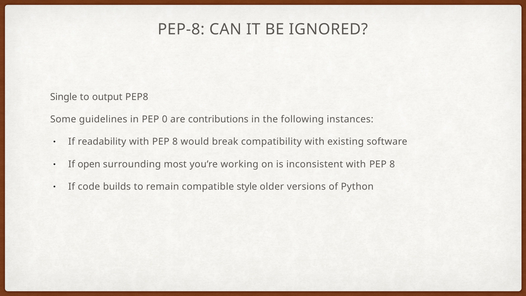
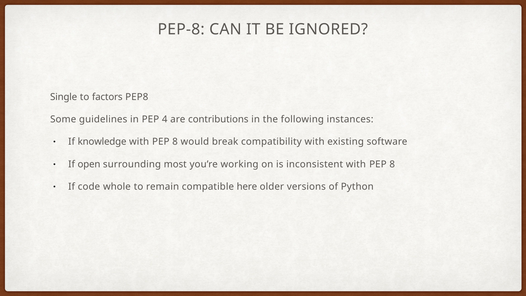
output: output -> factors (107, 97)
0: 0 -> 4 (165, 119)
readability: readability -> knowledge (102, 142)
builds: builds -> whole (117, 187)
style: style -> here (247, 187)
